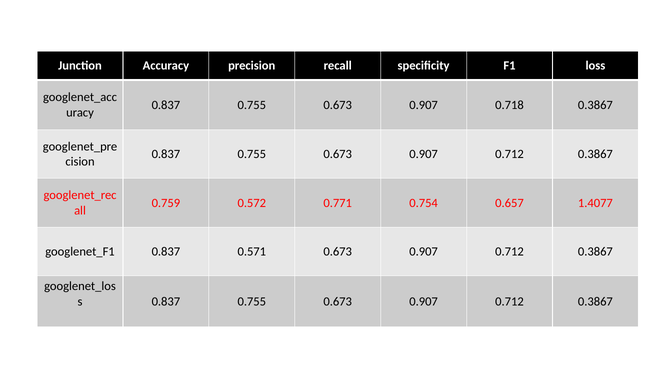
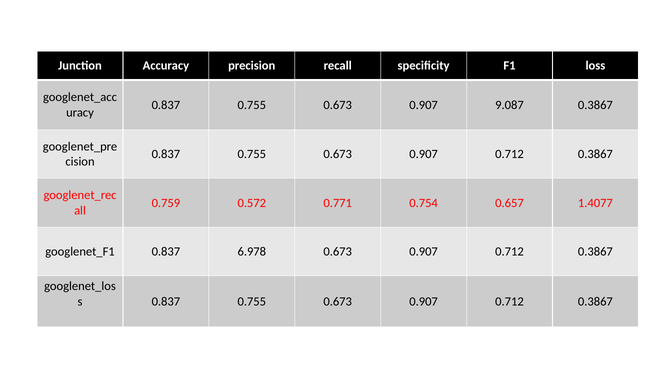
0.718: 0.718 -> 9.087 (510, 105)
0.571: 0.571 -> 6.978 (252, 252)
